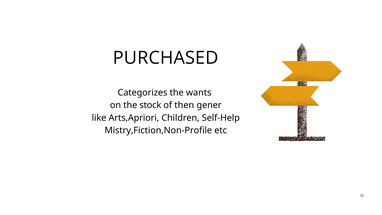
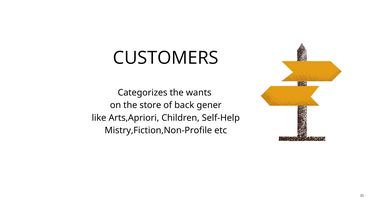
PURCHASED: PURCHASED -> CUSTOMERS (166, 58)
stock: stock -> store (150, 105)
then: then -> back (184, 105)
